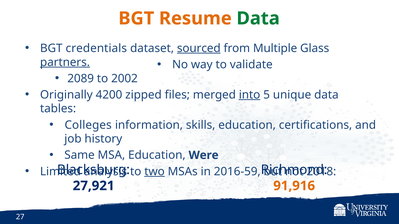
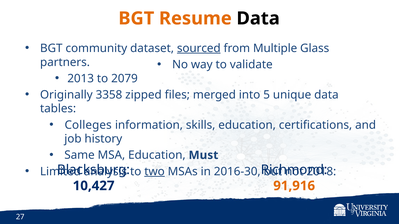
Data colour: green -> black (258, 18)
credentials: credentials -> community (96, 48)
partners underline: present -> none (65, 62)
2089: 2089 -> 2013 (81, 79)
2002: 2002 -> 2079 (124, 79)
4200: 4200 -> 3358 (109, 95)
into underline: present -> none (250, 95)
Were: Were -> Must (203, 155)
2016-59: 2016-59 -> 2016-30 (237, 172)
27,921: 27,921 -> 10,427 (94, 186)
